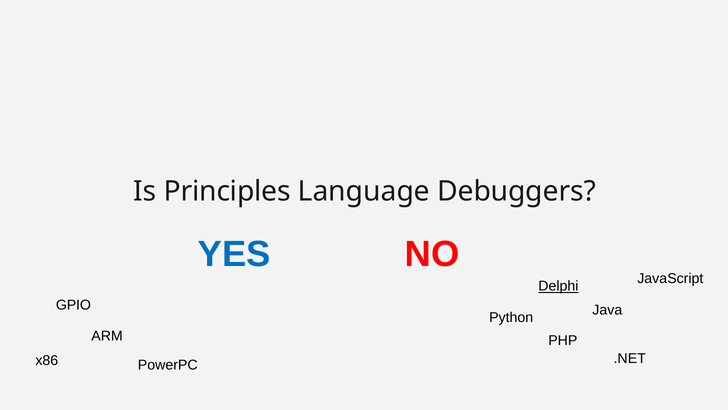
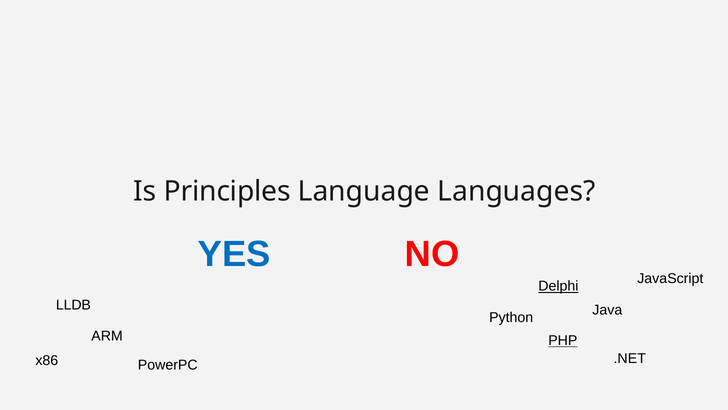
Debuggers: Debuggers -> Languages (516, 191)
GPIO: GPIO -> LLDB (73, 305)
PHP underline: none -> present (563, 340)
